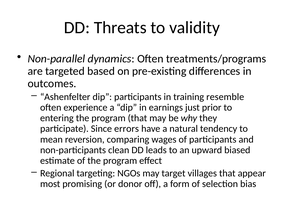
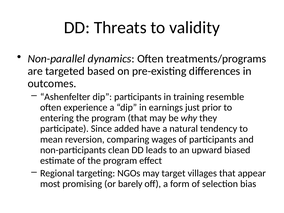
errors: errors -> added (127, 129)
donor: donor -> barely (130, 184)
